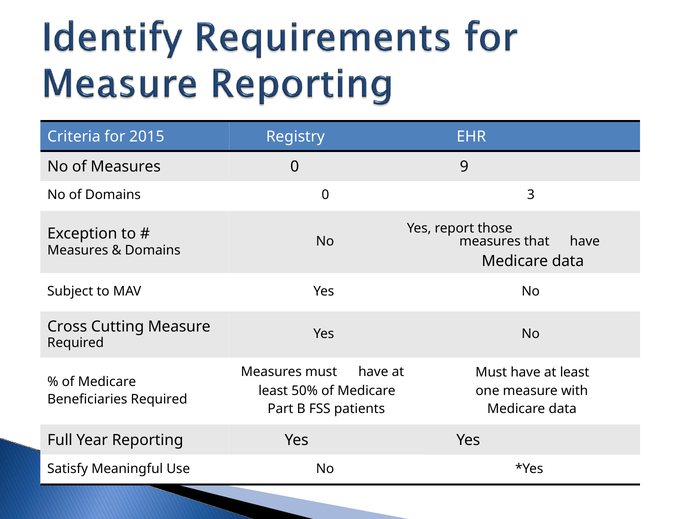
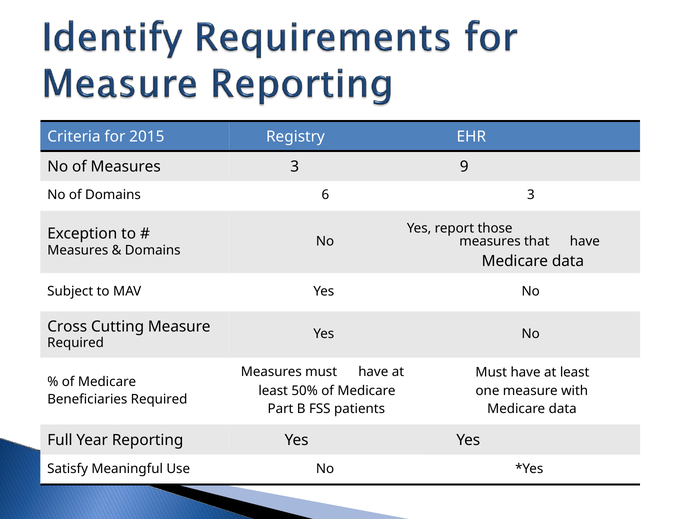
Measures 0: 0 -> 3 (295, 166)
Domains 0: 0 -> 6 (325, 195)
